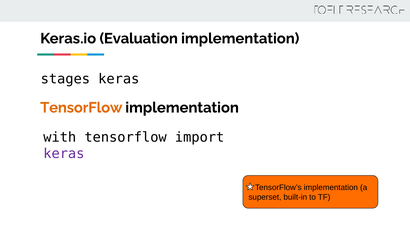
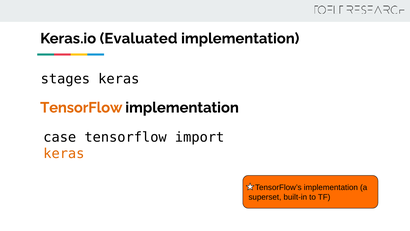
Evaluation: Evaluation -> Evaluated (139, 38)
with: with -> case (60, 137)
keras colour: purple -> orange (64, 154)
